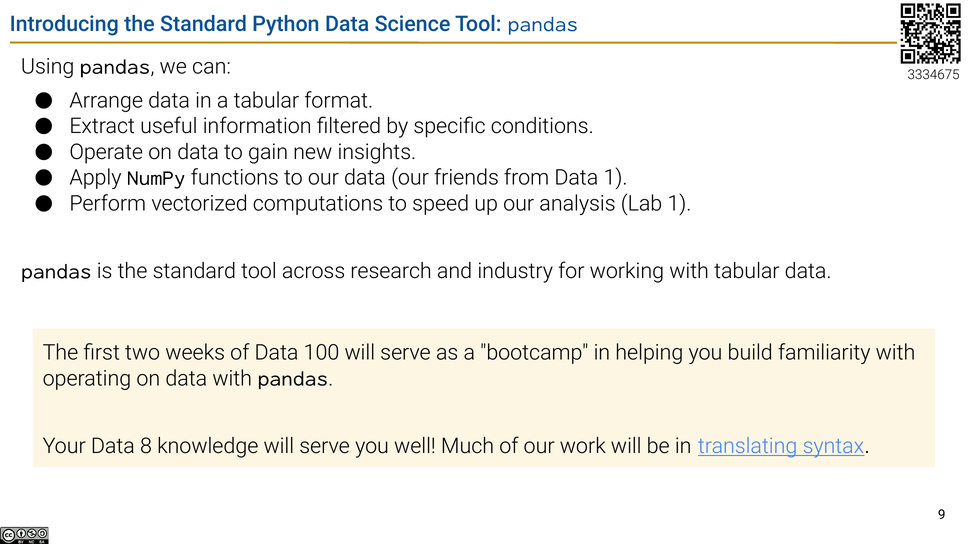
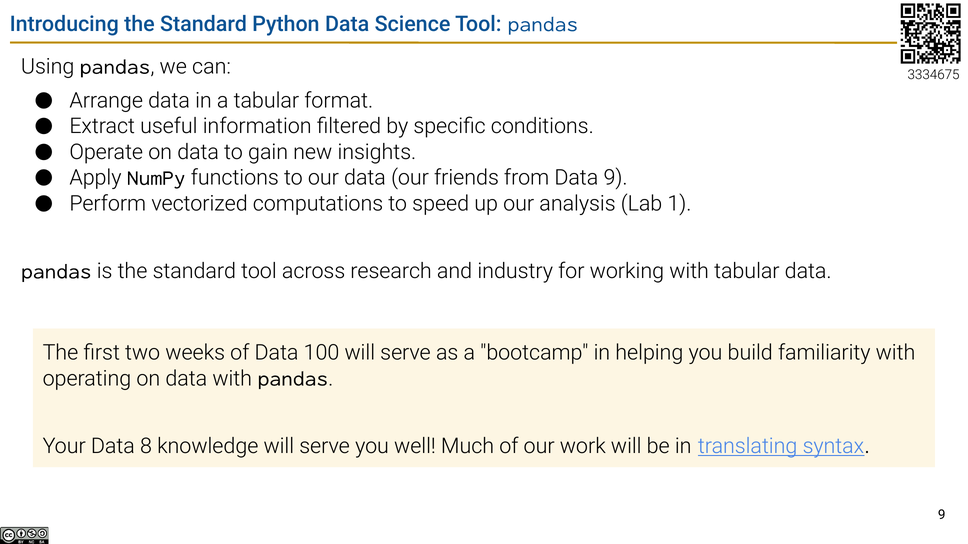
Data 1: 1 -> 9 (616, 178)
